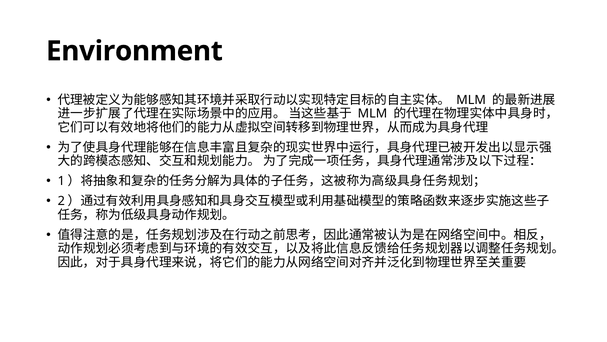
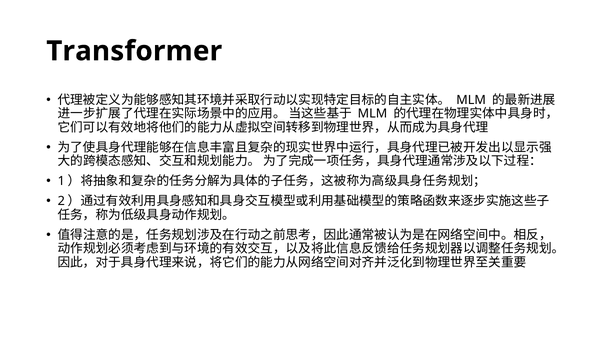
Environment: Environment -> Transformer (134, 51)
